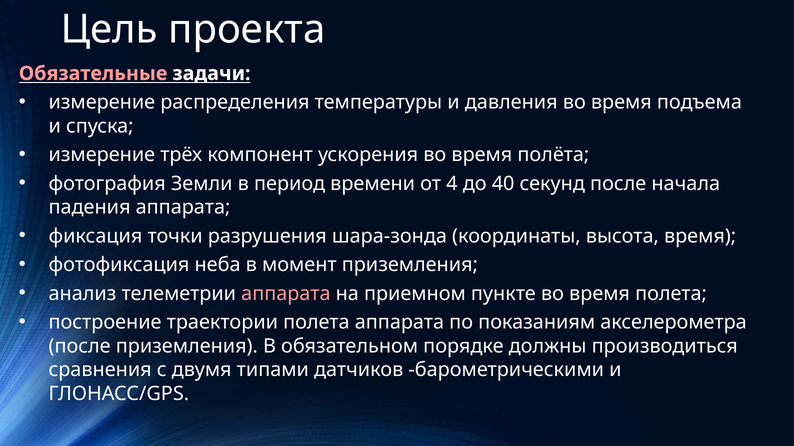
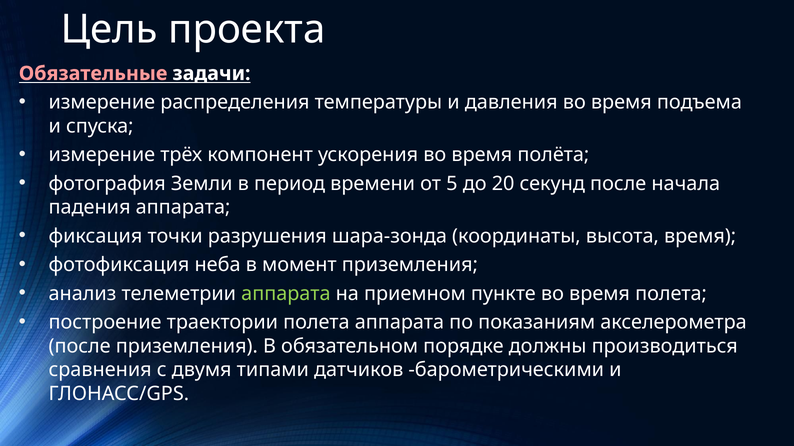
4: 4 -> 5 (452, 184)
40: 40 -> 20 (503, 184)
аппарата colour: pink -> light green (286, 294)
